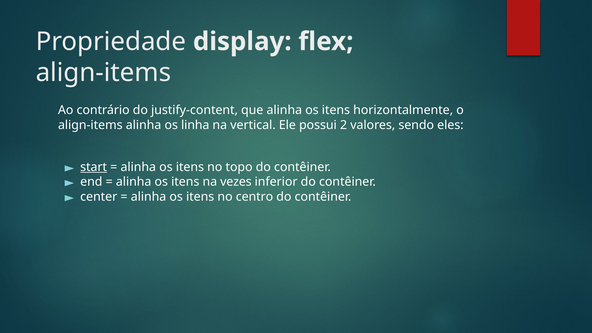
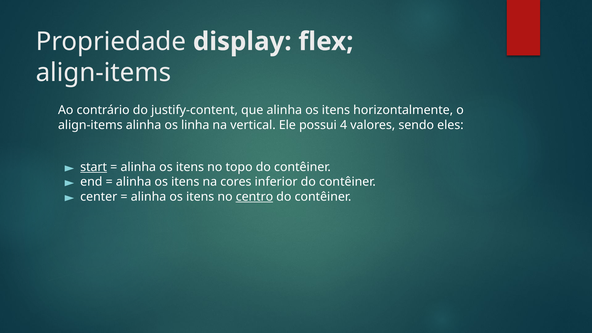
2: 2 -> 4 (344, 125)
vezes: vezes -> cores (236, 182)
centro underline: none -> present (254, 197)
